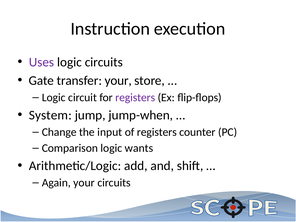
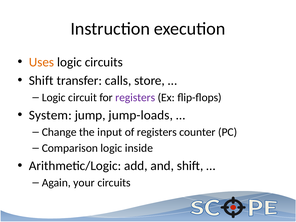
Uses colour: purple -> orange (41, 62)
Gate: Gate -> Shift (41, 81)
transfer your: your -> calls (118, 81)
jump-when: jump-when -> jump-loads (141, 115)
wants: wants -> inside (139, 148)
